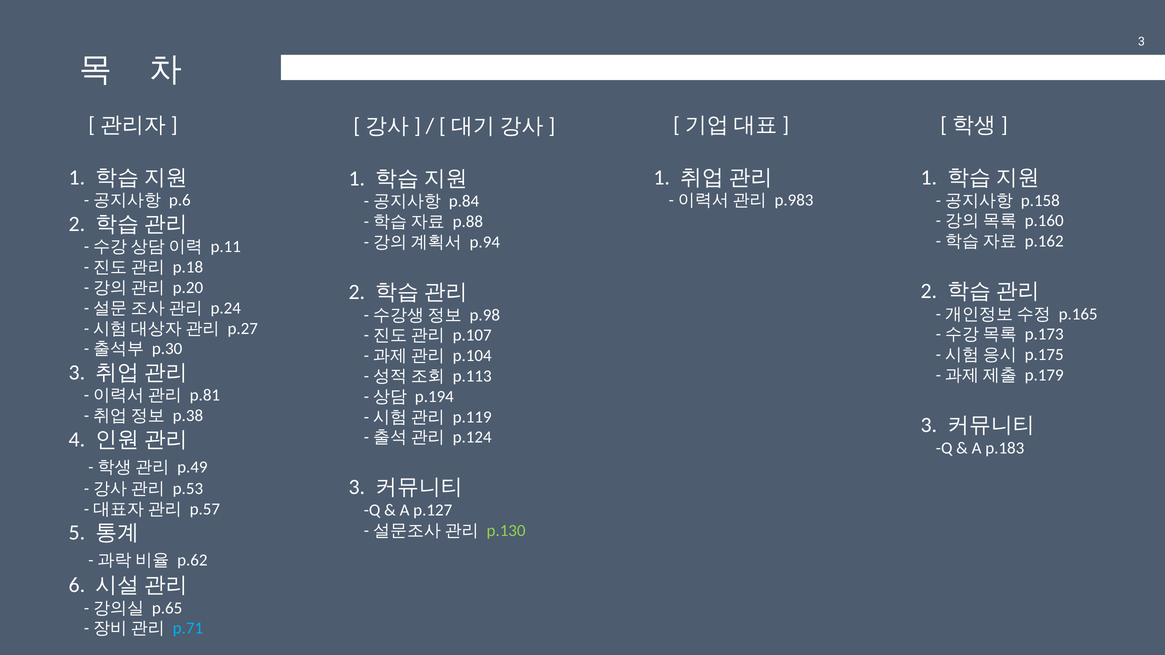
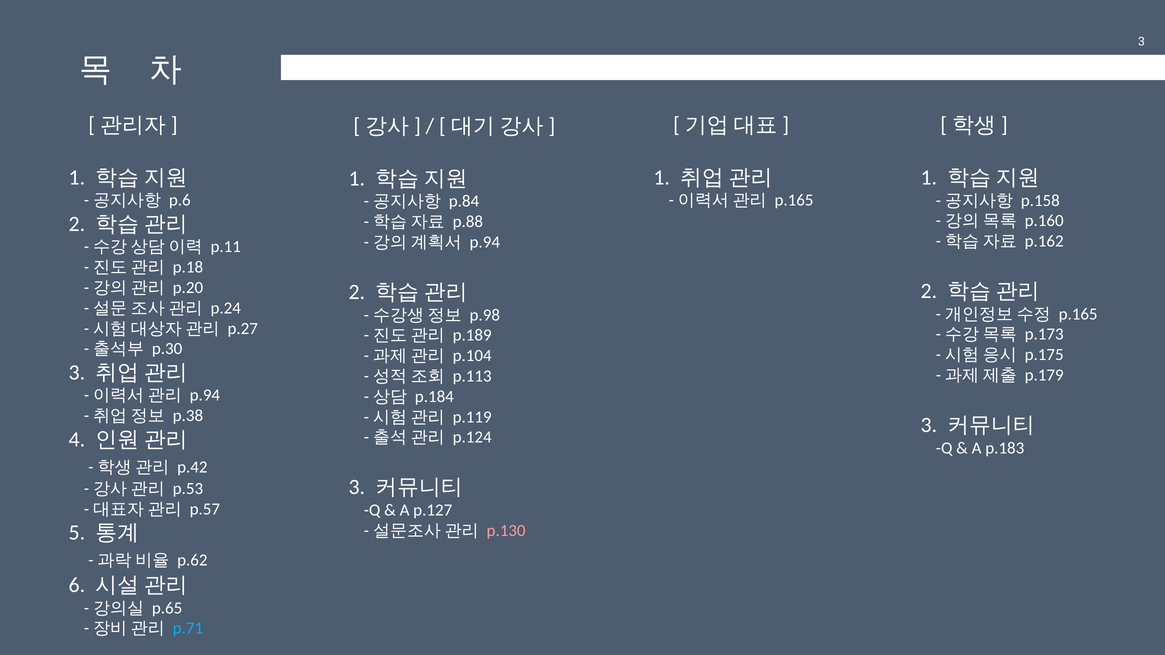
p.983: p.983 -> p.165 (794, 200)
p.107: p.107 -> p.189 (472, 336)
p.81: p.81 -> p.94 (205, 396)
p.194: p.194 -> p.184 (434, 397)
p.49: p.49 -> p.42 (192, 468)
p.130 colour: light green -> pink (506, 531)
